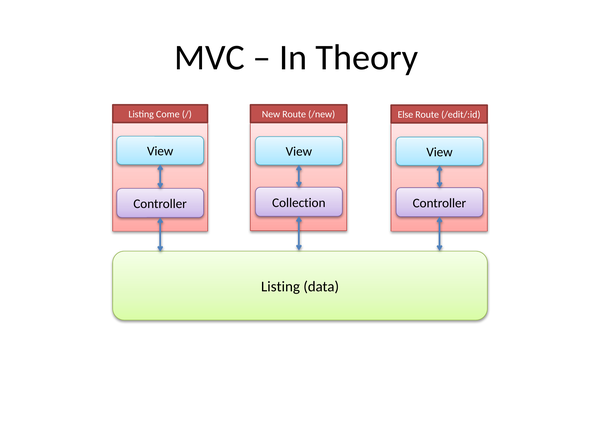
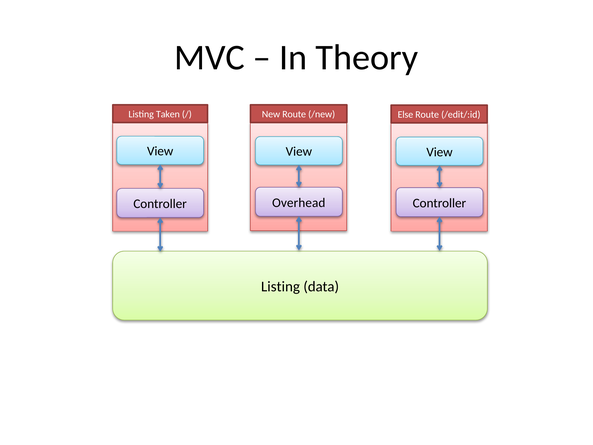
Come: Come -> Taken (168, 114)
Collection: Collection -> Overhead (299, 203)
